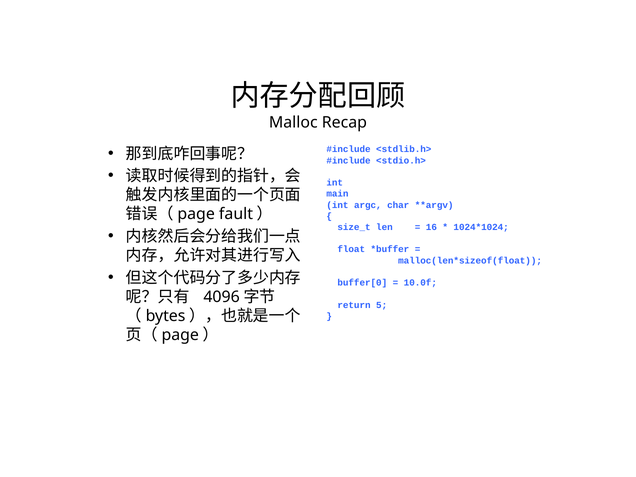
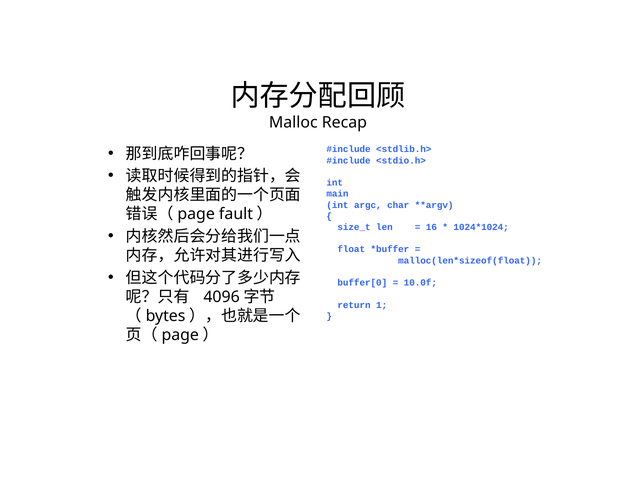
5: 5 -> 1 (382, 305)
